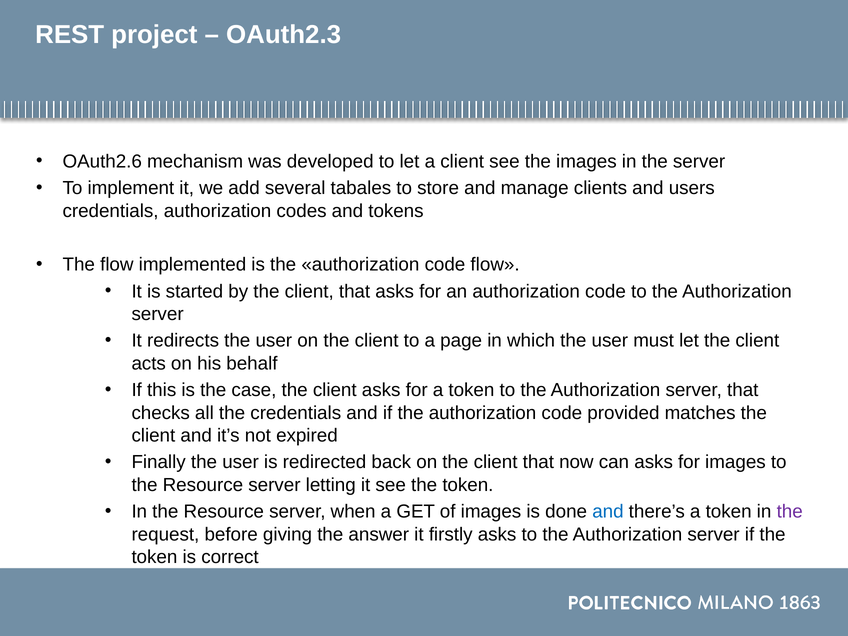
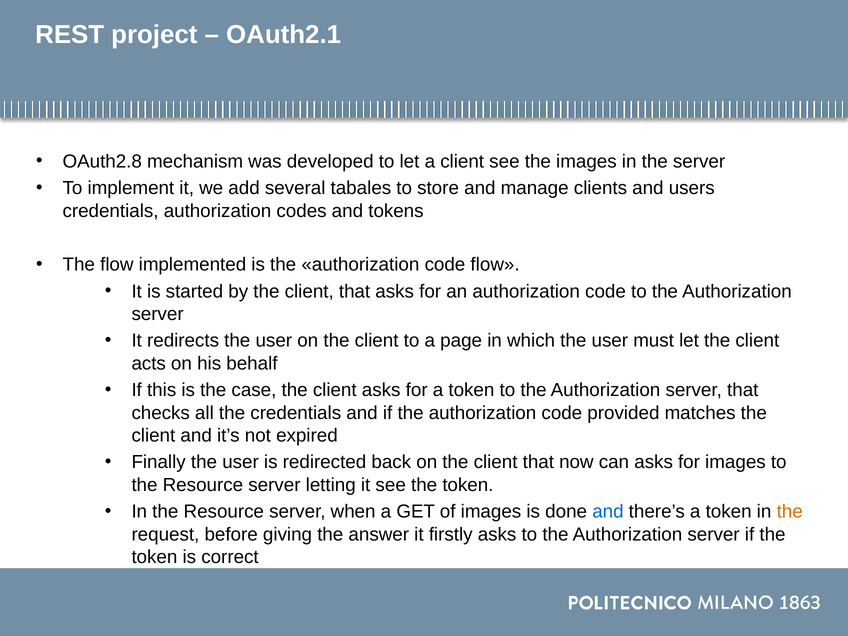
OAuth2.3: OAuth2.3 -> OAuth2.1 (284, 35)
OAuth2.6: OAuth2.6 -> OAuth2.8 (102, 161)
the colour: purple -> orange (790, 512)
